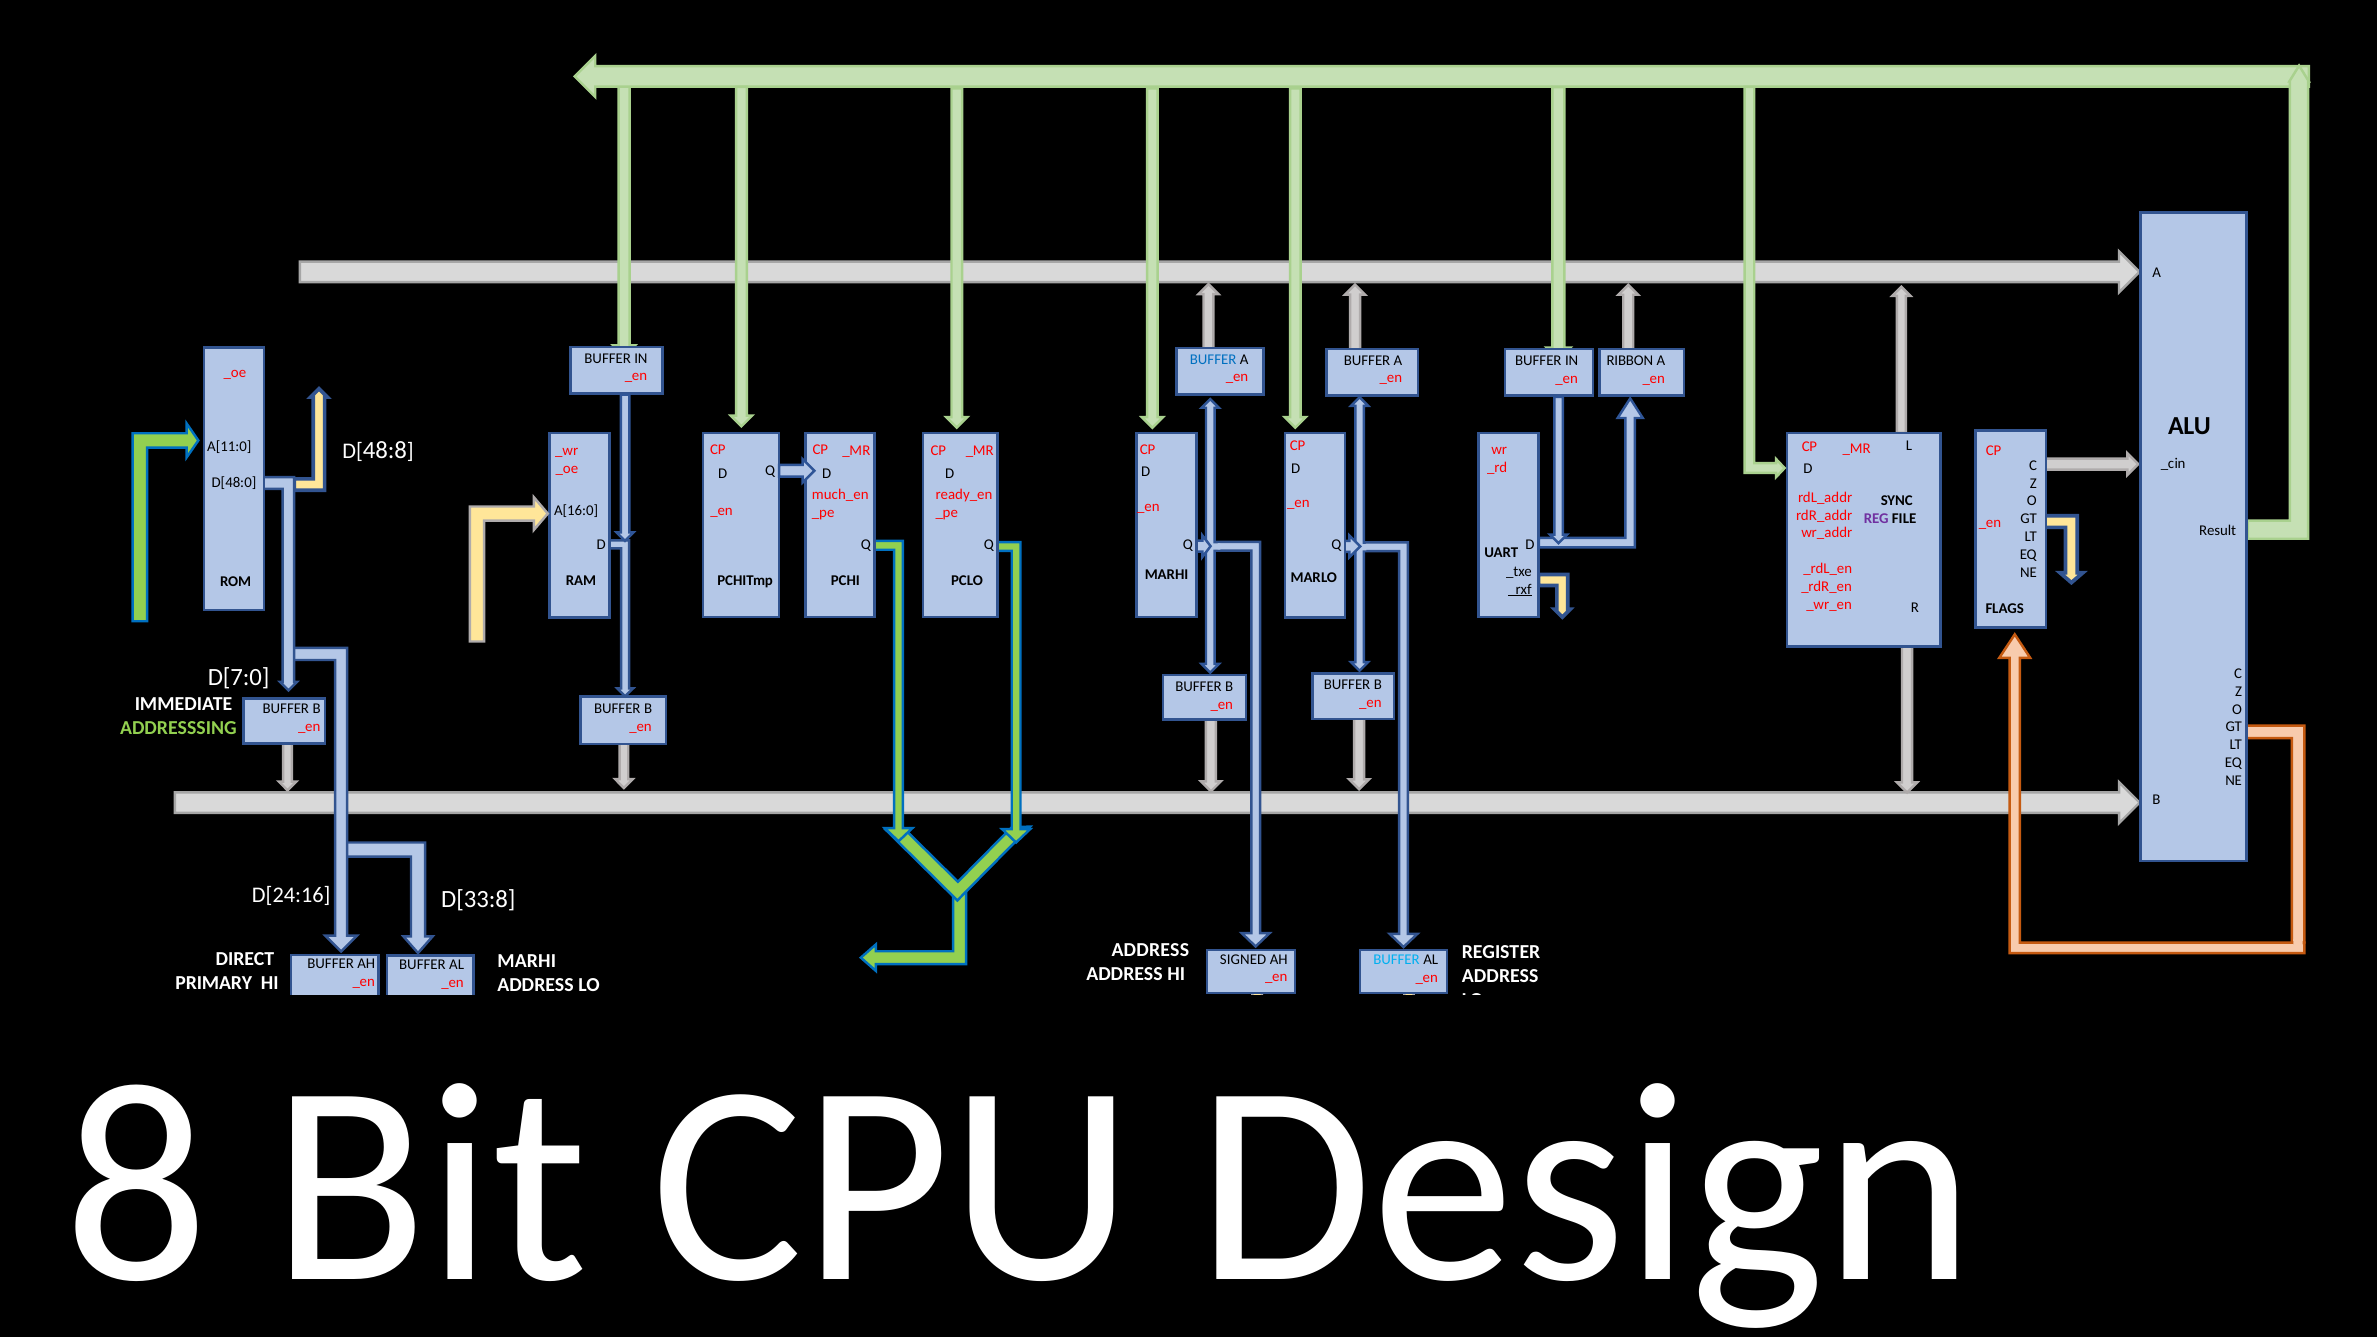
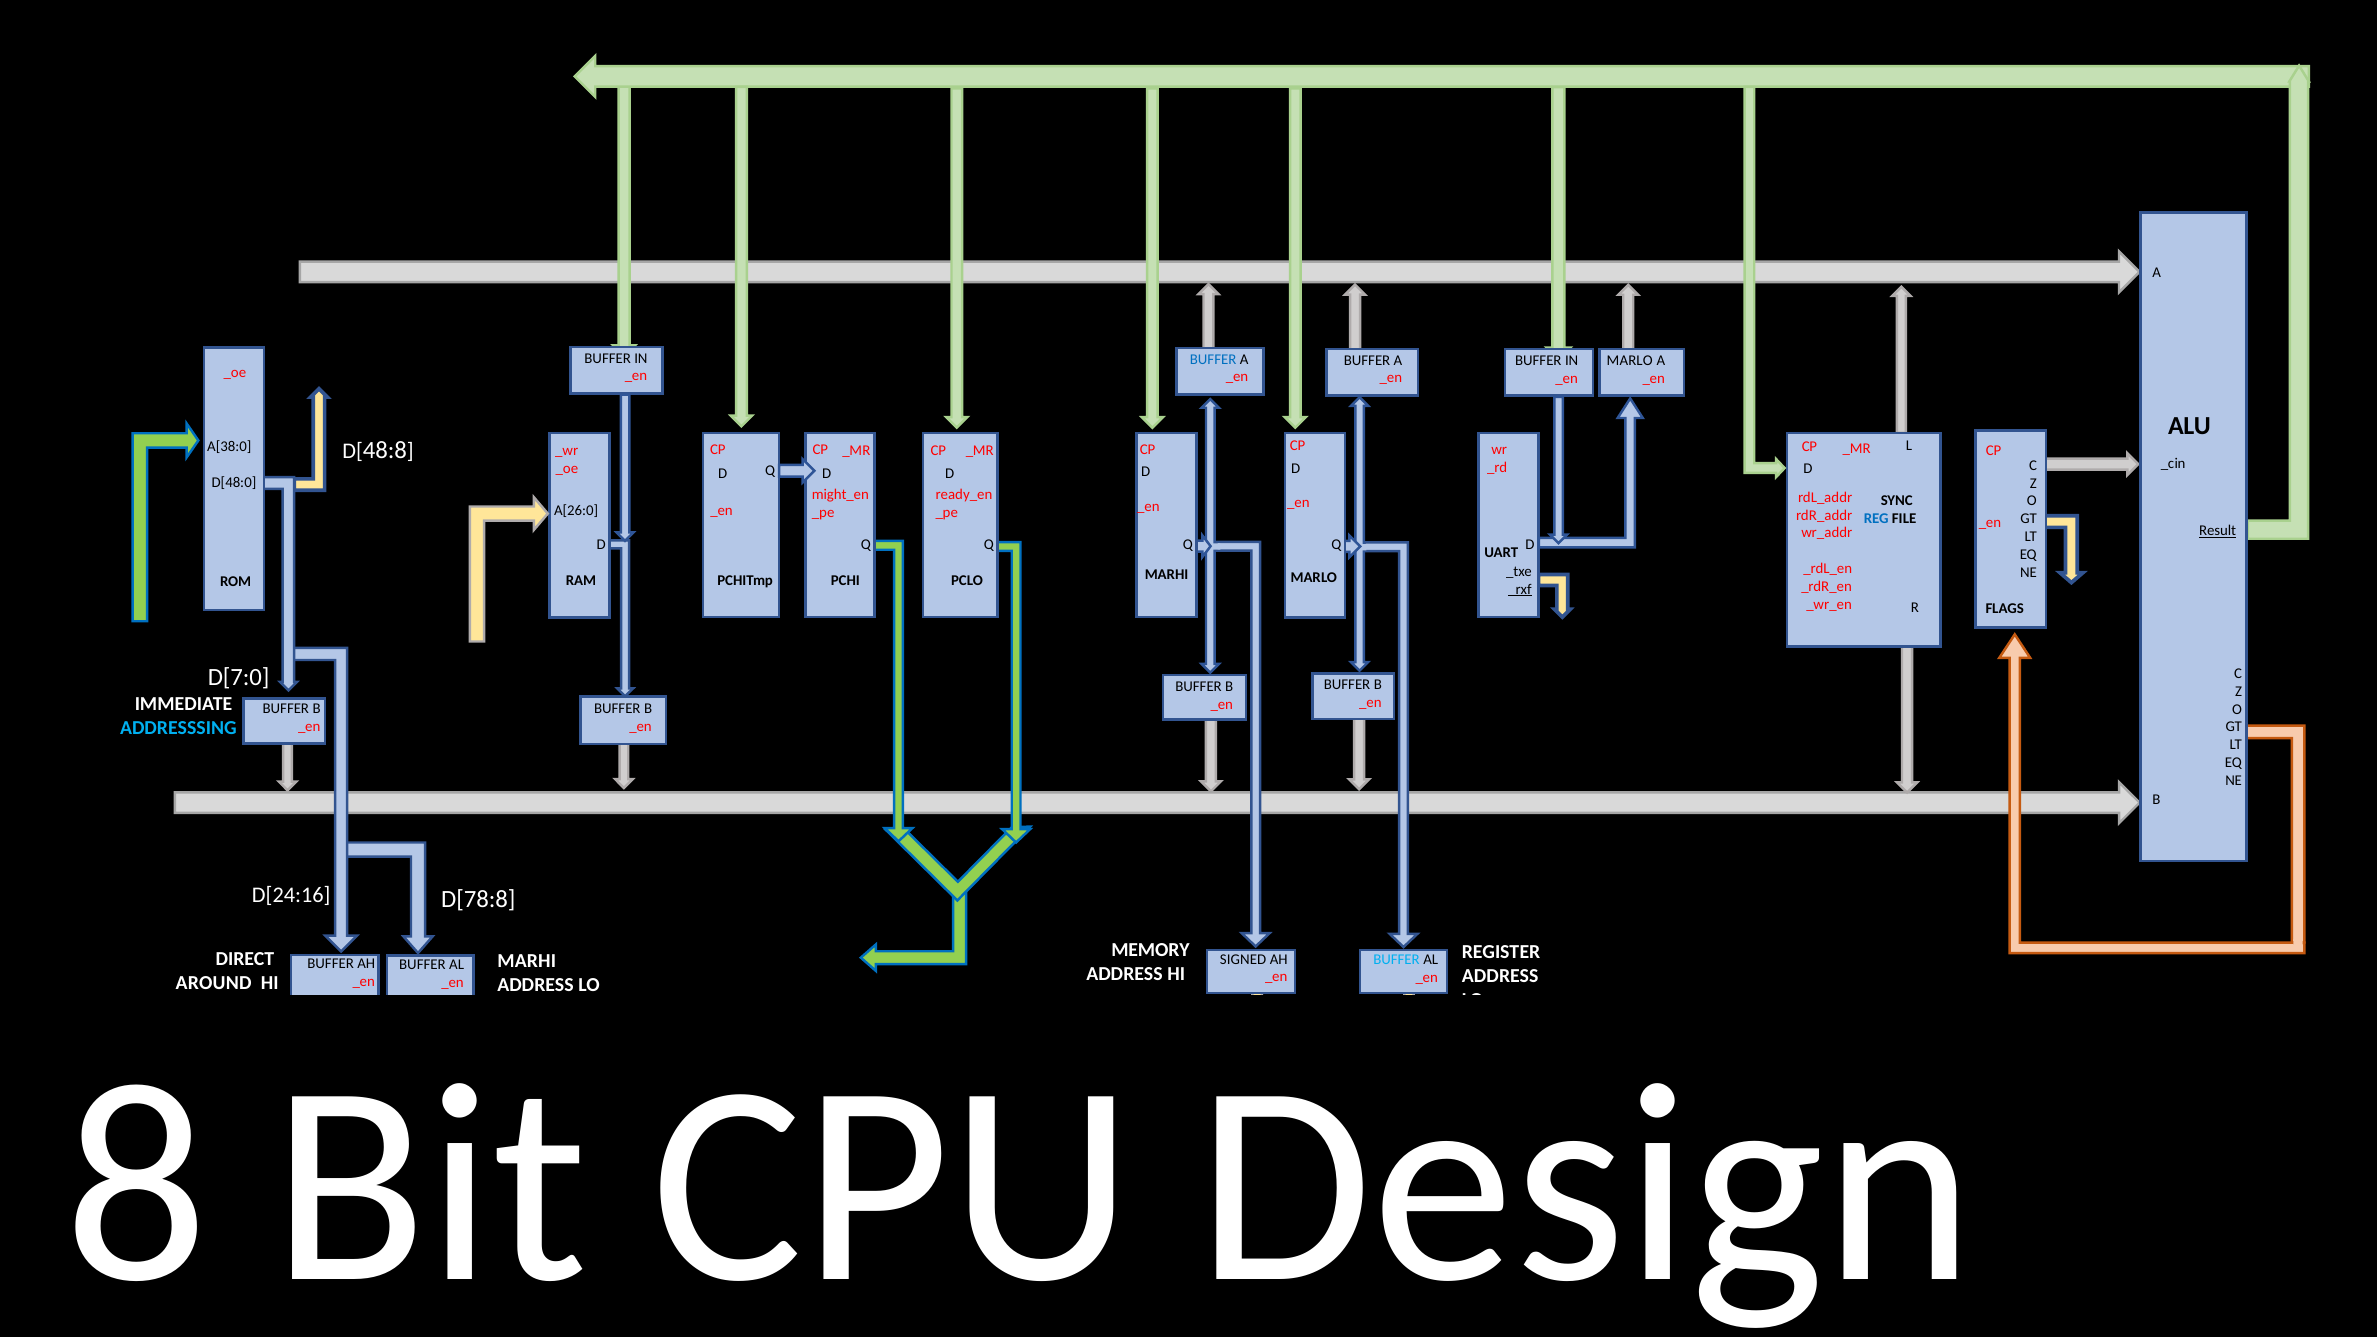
RIBBON: RIBBON -> MARLO (1630, 361)
A[11:0: A[11:0 -> A[38:0 (229, 447)
much_en: much_en -> might_en (840, 495)
A[16:0: A[16:0 -> A[26:0 (576, 510)
REG colour: purple -> blue (1876, 519)
Result underline: none -> present (2218, 531)
ADDRESSSING colour: light green -> light blue (178, 728)
D[33:8: D[33:8 -> D[78:8 (478, 899)
ADDRESS: ADDRESS -> MEMORY (1150, 950)
PRIMARY: PRIMARY -> AROUND (214, 983)
